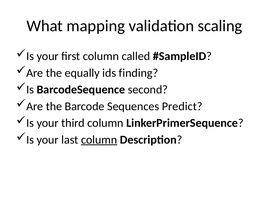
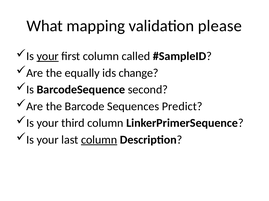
scaling: scaling -> please (220, 26)
your underline: none -> present (48, 56)
finding: finding -> change (139, 73)
